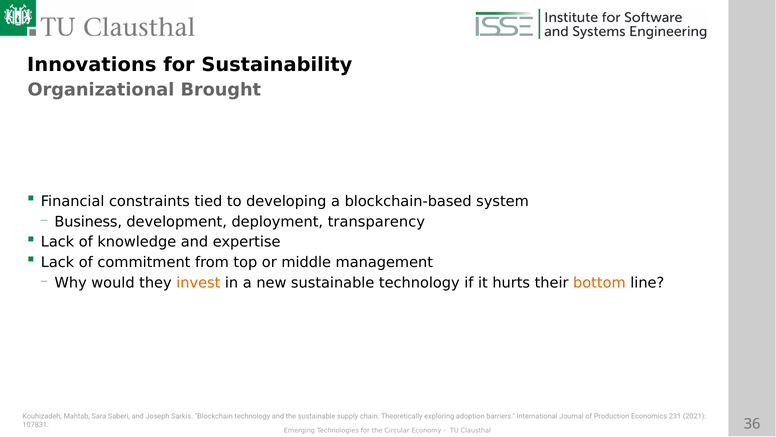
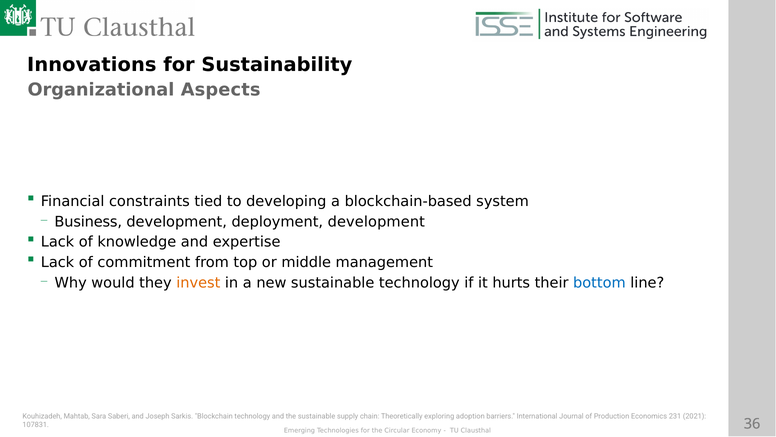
Brought: Brought -> Aspects (221, 90)
deployment transparency: transparency -> development (376, 222)
bottom colour: orange -> blue (599, 283)
